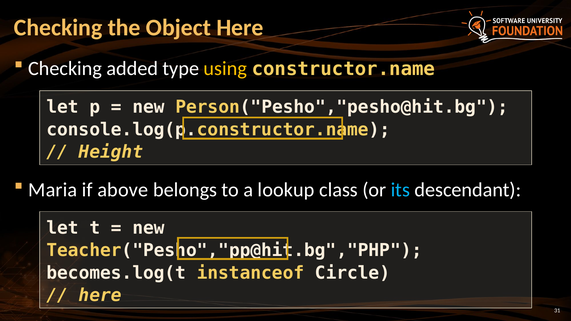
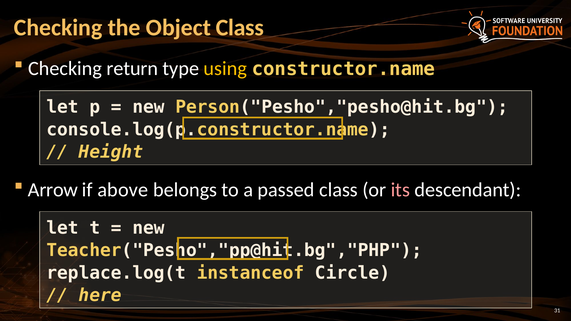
Object Here: Here -> Class (240, 28)
added: added -> return (132, 68)
Maria: Maria -> Arrow (53, 190)
lookup: lookup -> passed (286, 190)
its colour: light blue -> pink (400, 190)
becomes.log(t: becomes.log(t -> replace.log(t (116, 273)
